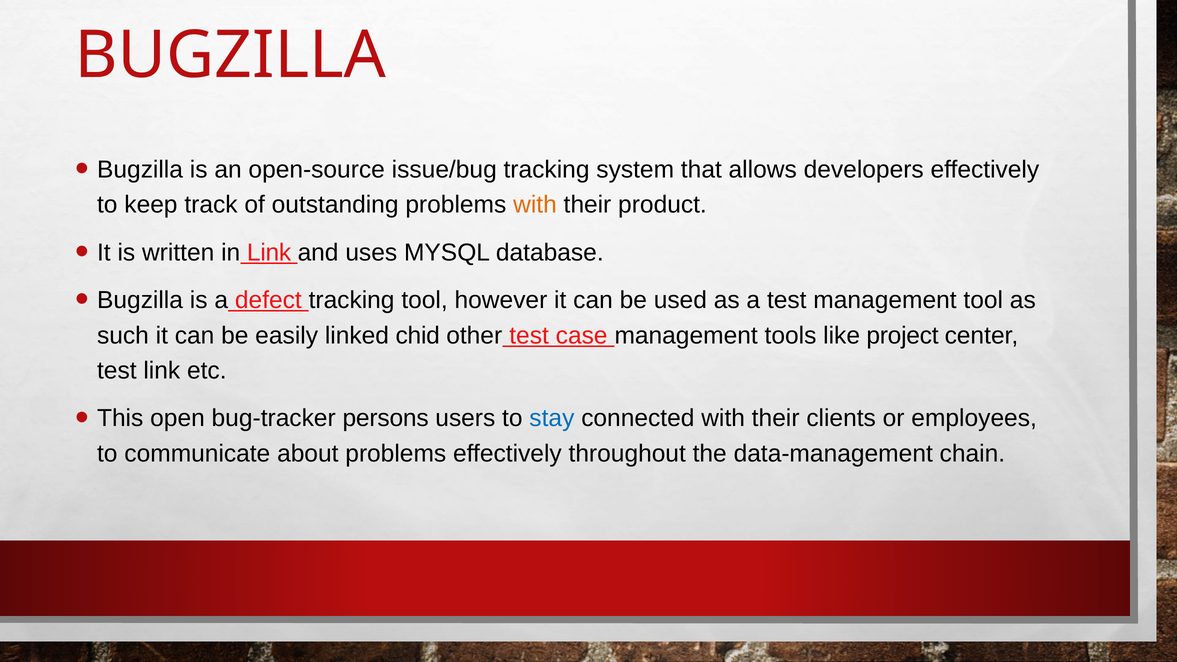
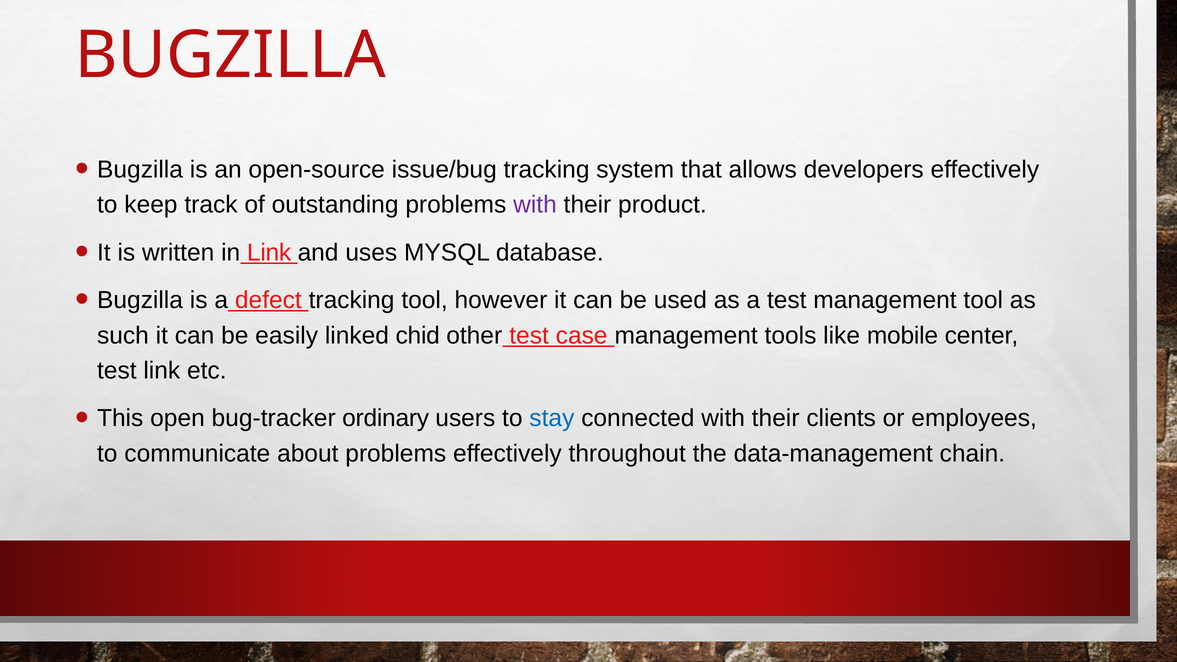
with colour: orange -> purple (535, 205)
project: project -> mobile (902, 335)
persons: persons -> ordinary (386, 418)
